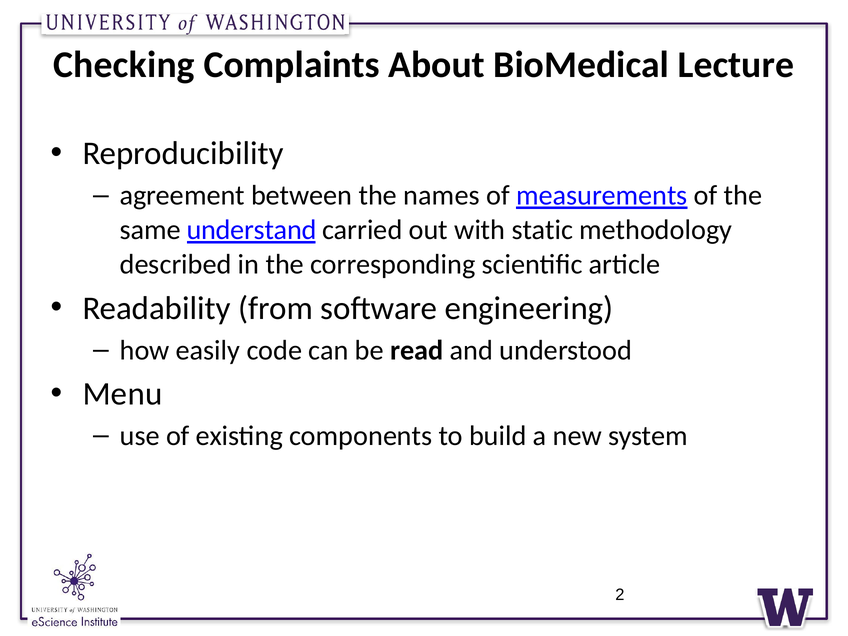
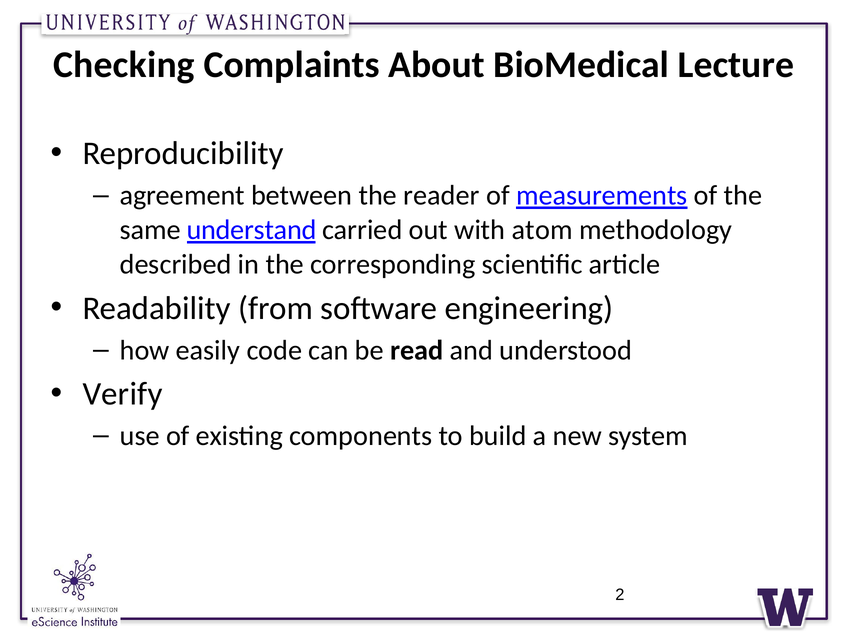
names: names -> reader (442, 196)
static: static -> atom (542, 230)
Menu: Menu -> Verify (123, 394)
